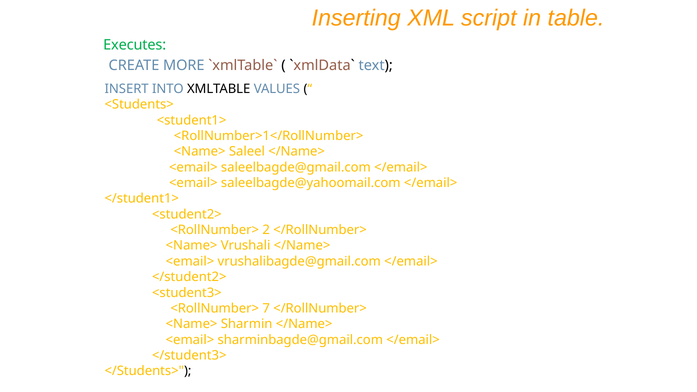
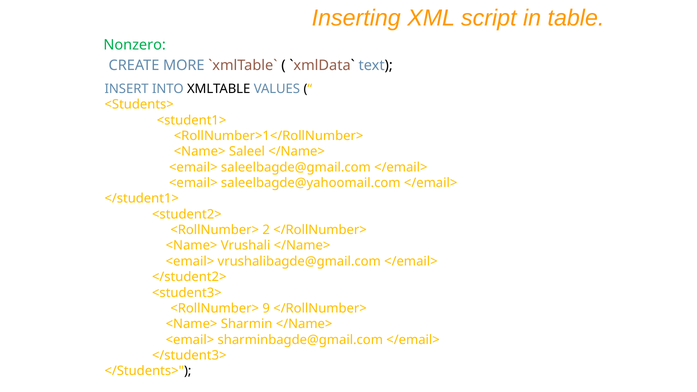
Executes: Executes -> Nonzero (135, 45)
7: 7 -> 9 (266, 308)
